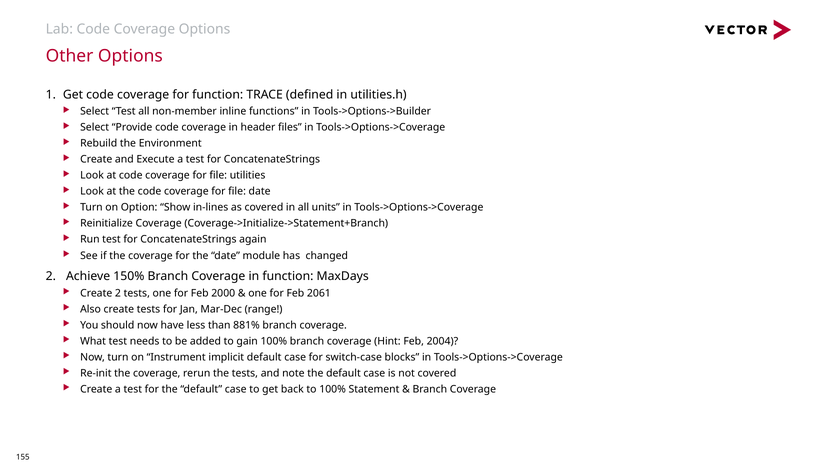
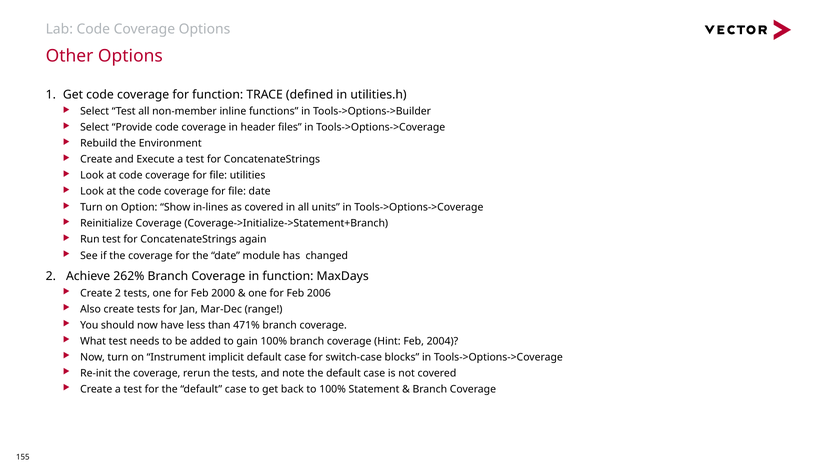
150%: 150% -> 262% (129, 276)
2061: 2061 -> 2006 (319, 293)
881%: 881% -> 471% (247, 325)
